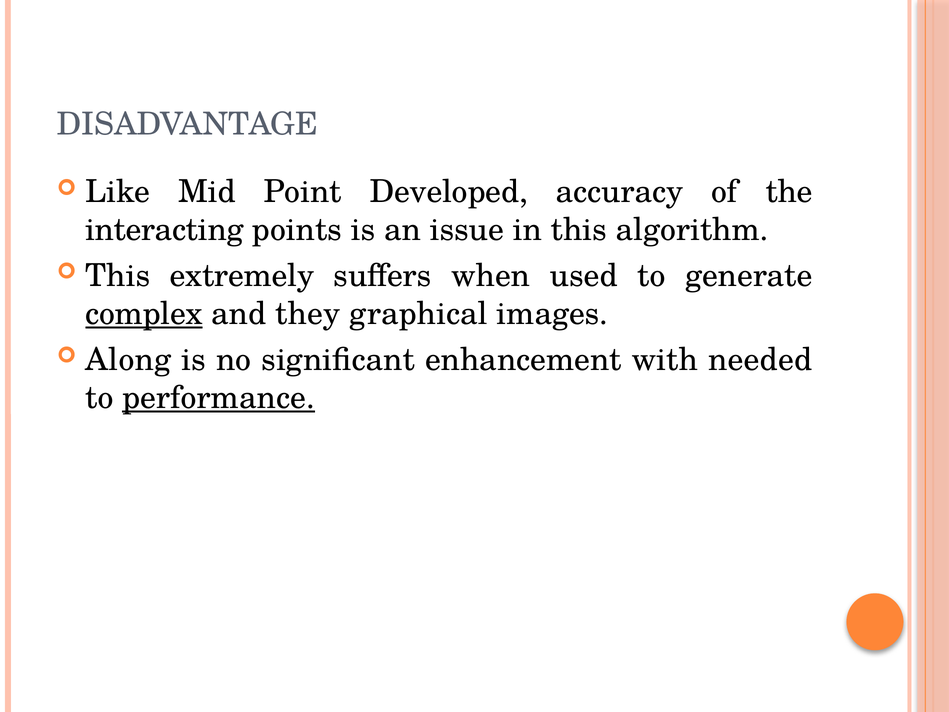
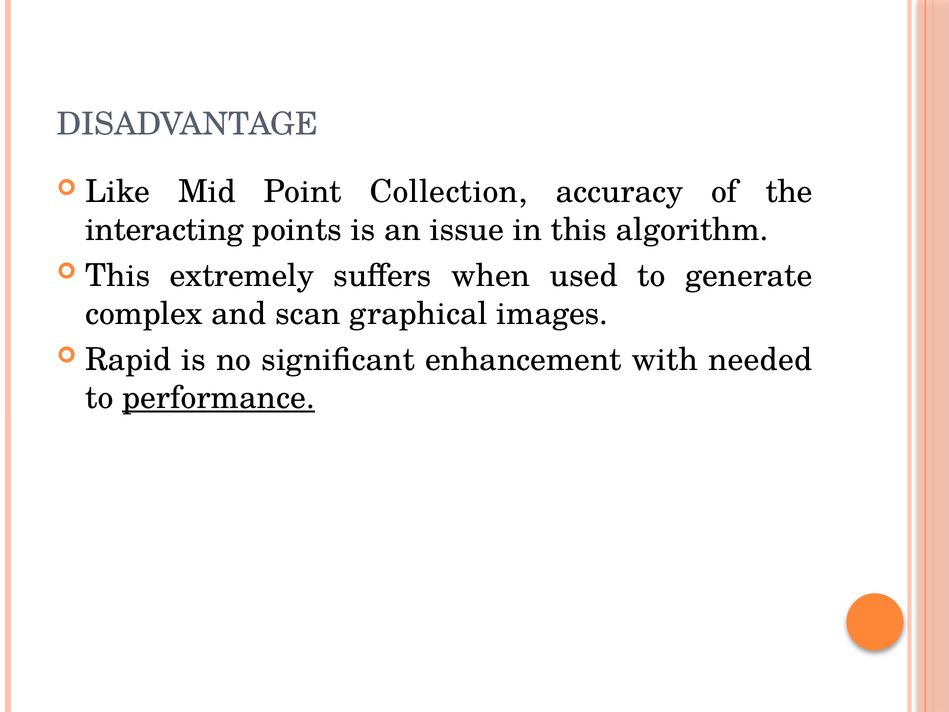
Developed: Developed -> Collection (449, 192)
complex underline: present -> none (144, 314)
they: they -> scan (308, 314)
Along: Along -> Rapid (128, 360)
